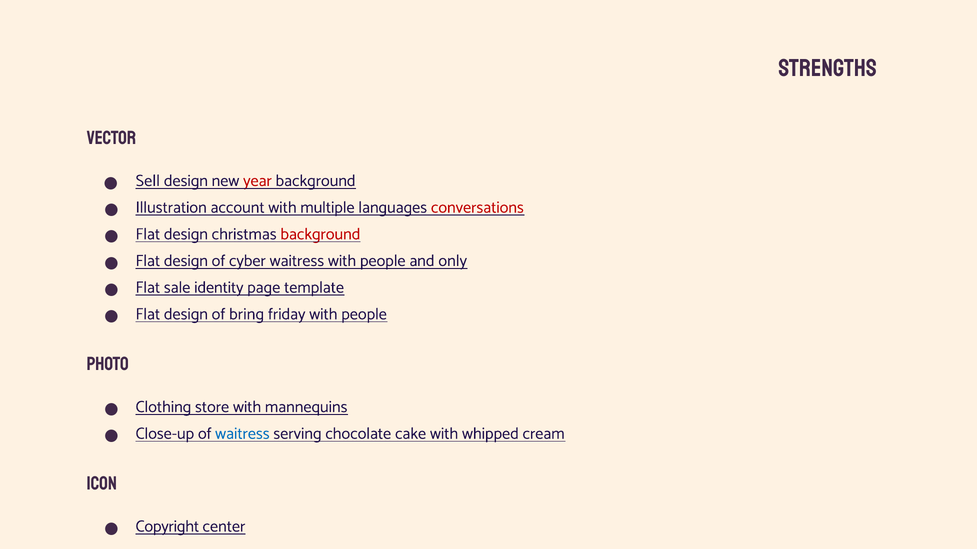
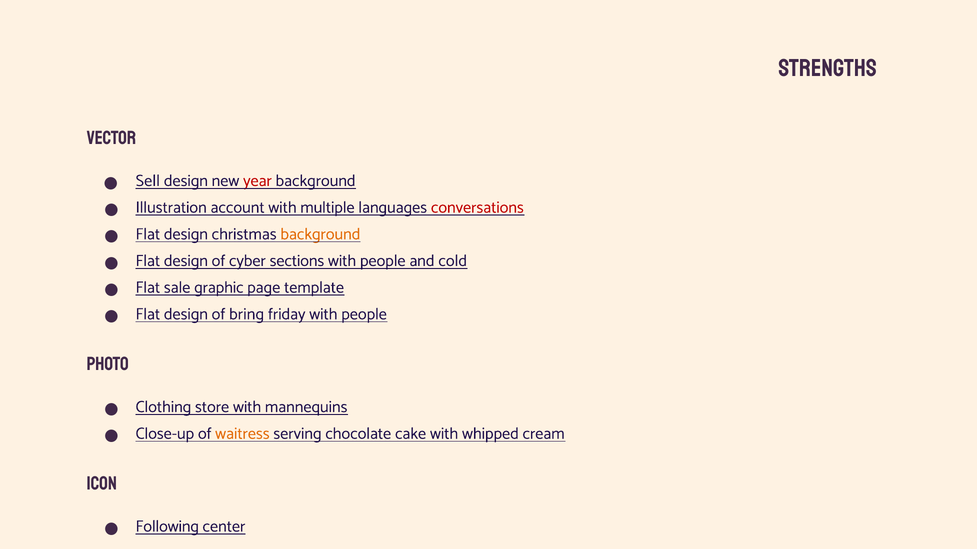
background colour: red -> orange (320, 234)
cyber waitress: waitress -> sections (297, 261)
only: only -> cold (453, 261)
identity: identity -> graphic (219, 288)
waitress colour: blue -> orange (242, 434)
Copyright: Copyright -> Following (167, 527)
